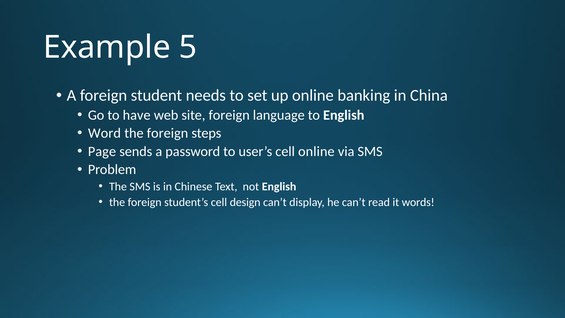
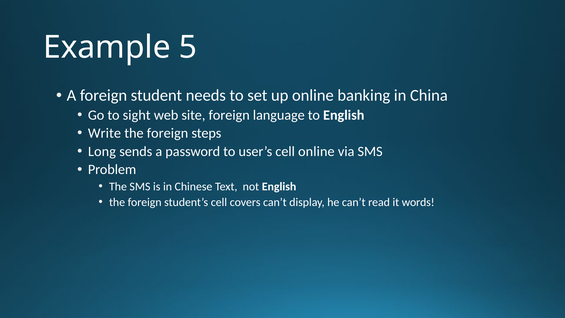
have: have -> sight (137, 115)
Word: Word -> Write (104, 133)
Page: Page -> Long (102, 151)
design: design -> covers (245, 202)
